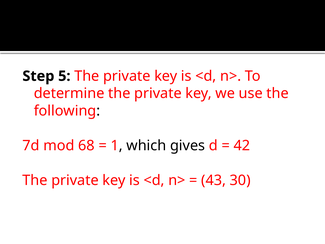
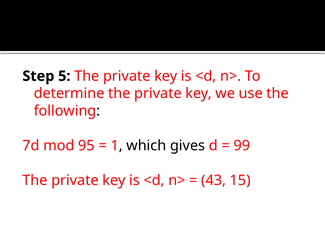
68: 68 -> 95 (86, 145)
42: 42 -> 99 (242, 145)
30: 30 -> 15 (240, 180)
